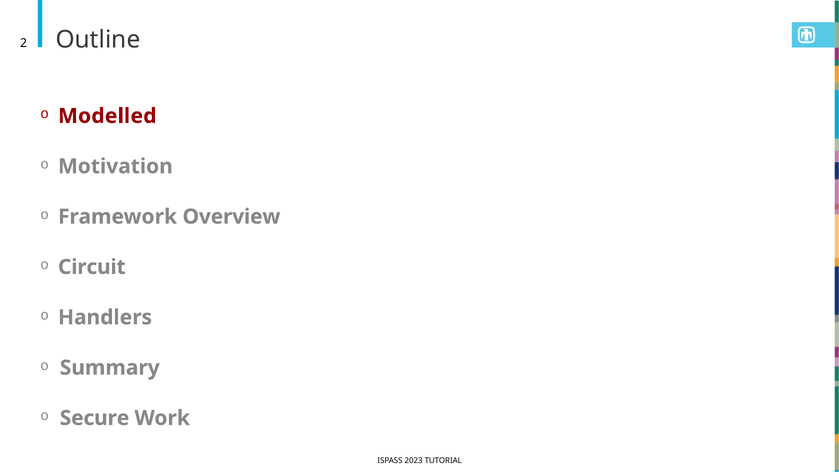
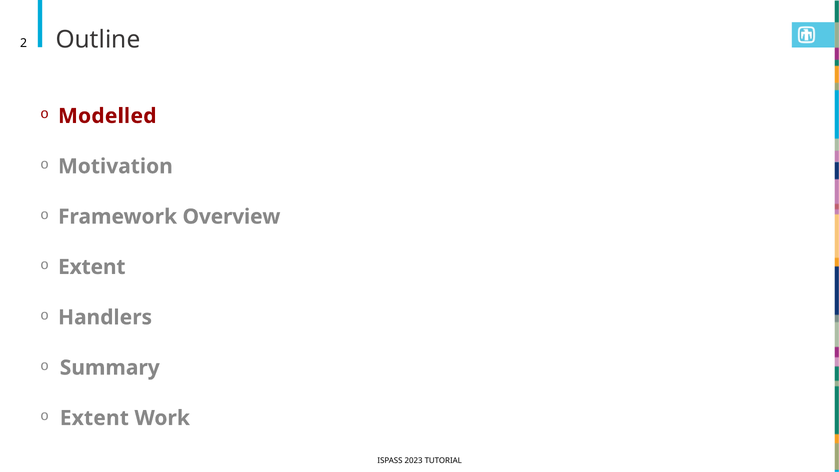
Circuit: Circuit -> Extent (92, 267)
Secure: Secure -> Extent (94, 418)
